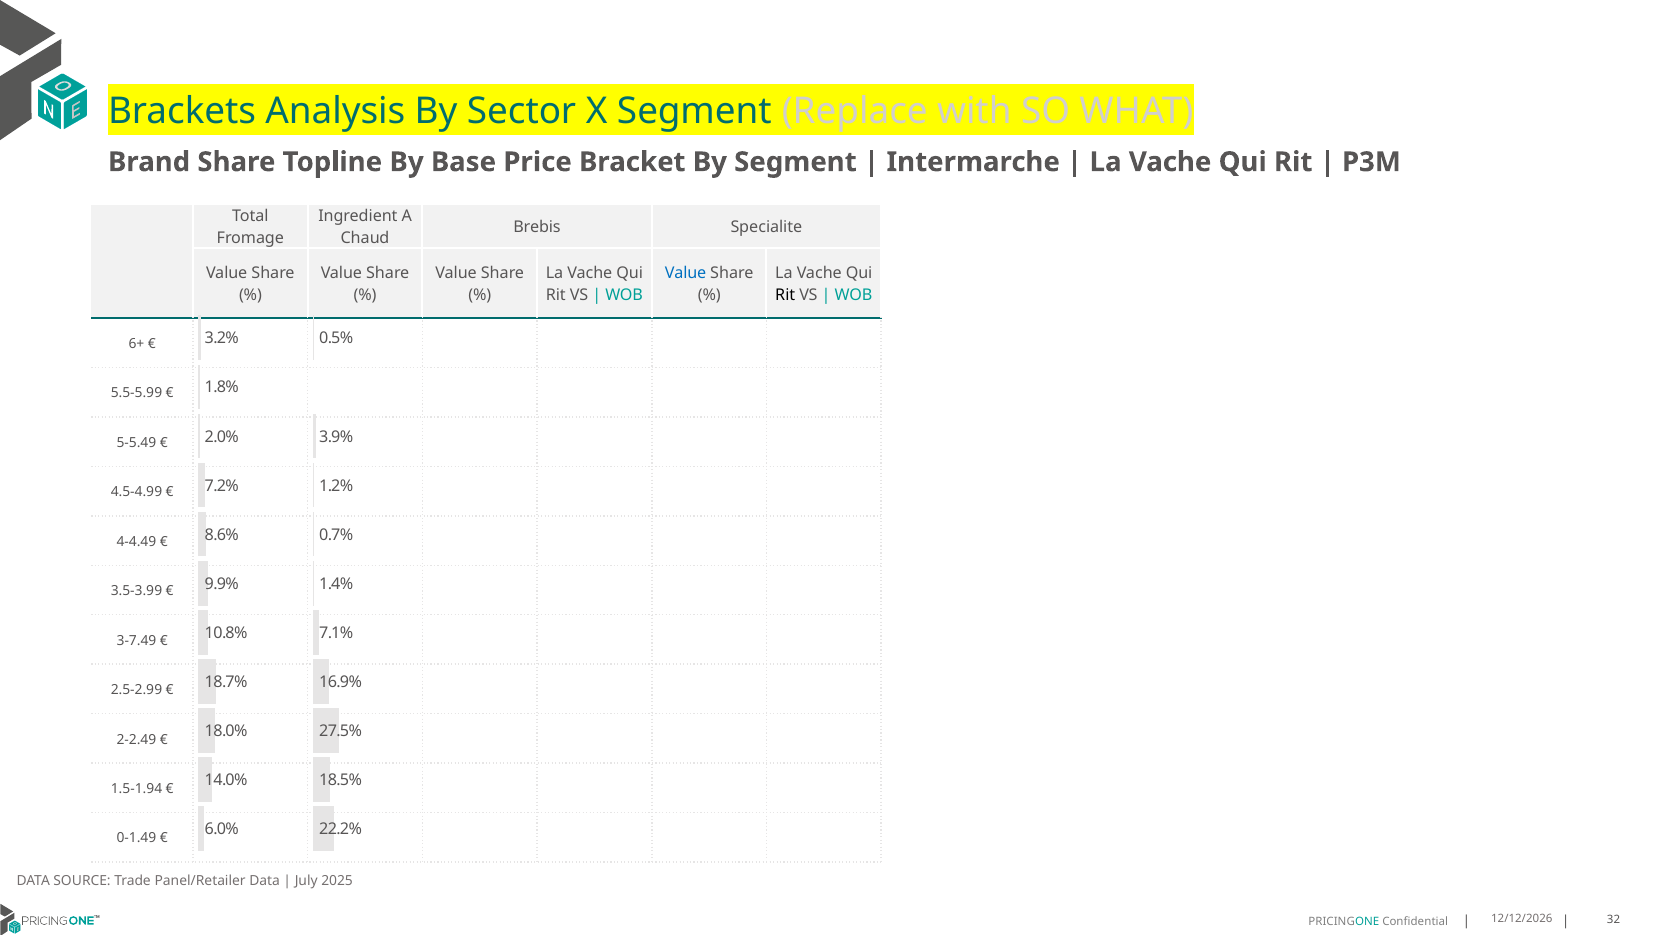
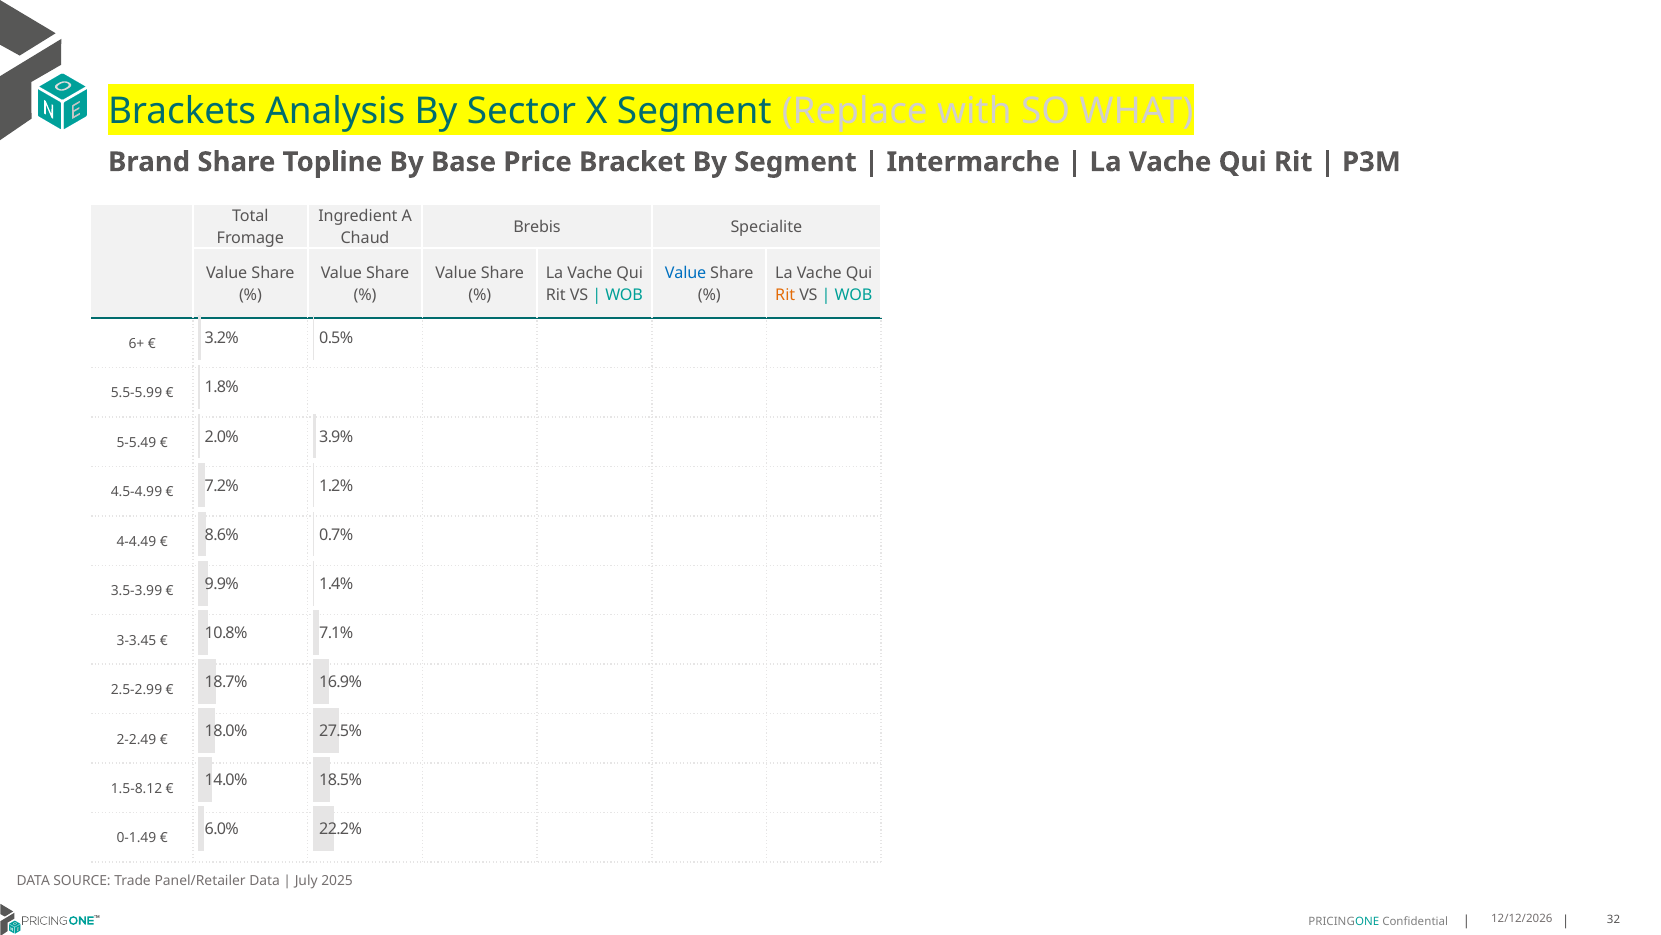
Rit colour: black -> orange (785, 295)
3-7.49: 3-7.49 -> 3-3.45 (137, 640)
1.5-1.94: 1.5-1.94 -> 1.5-8.12 (136, 788)
